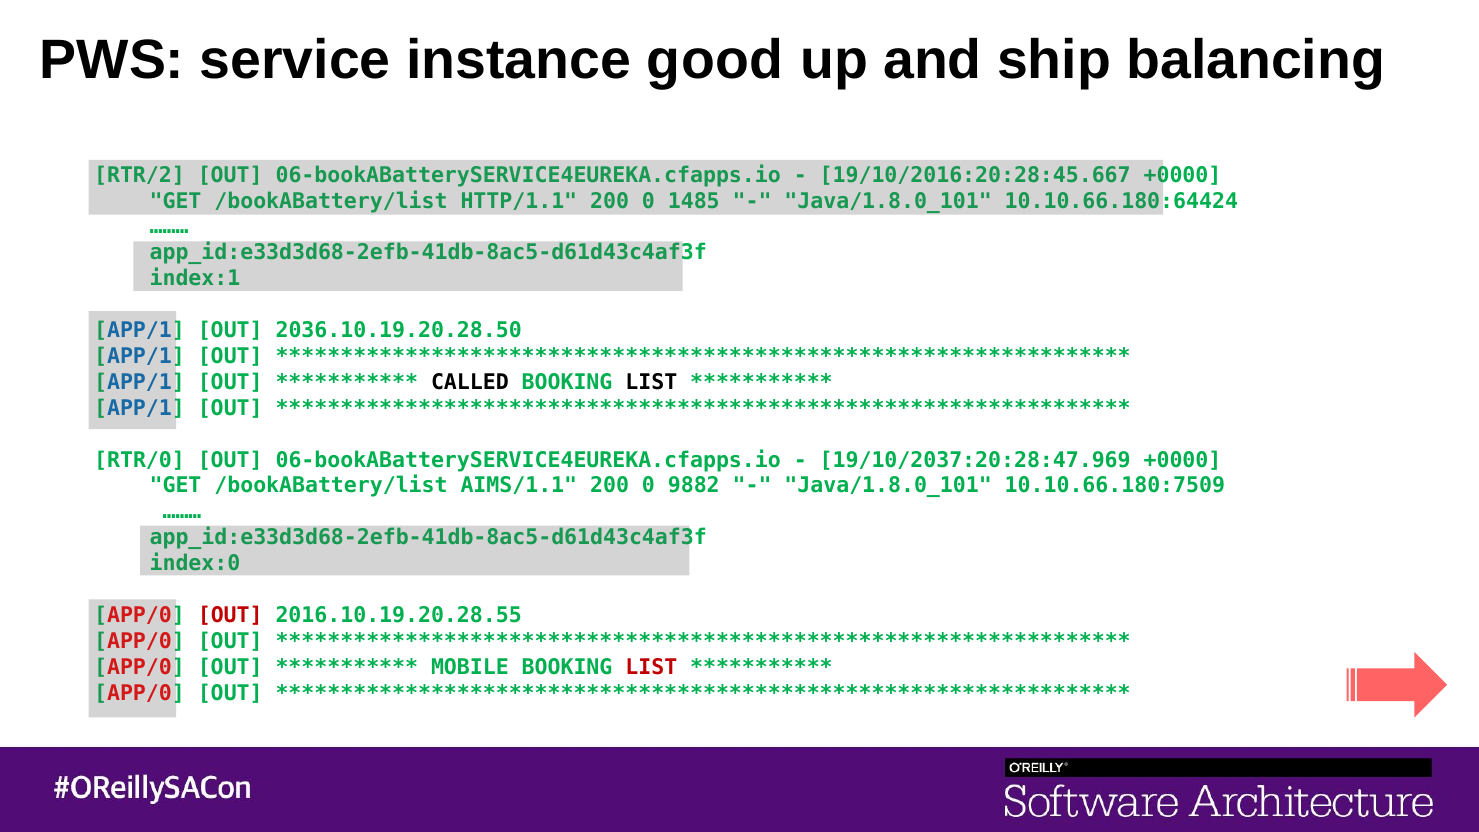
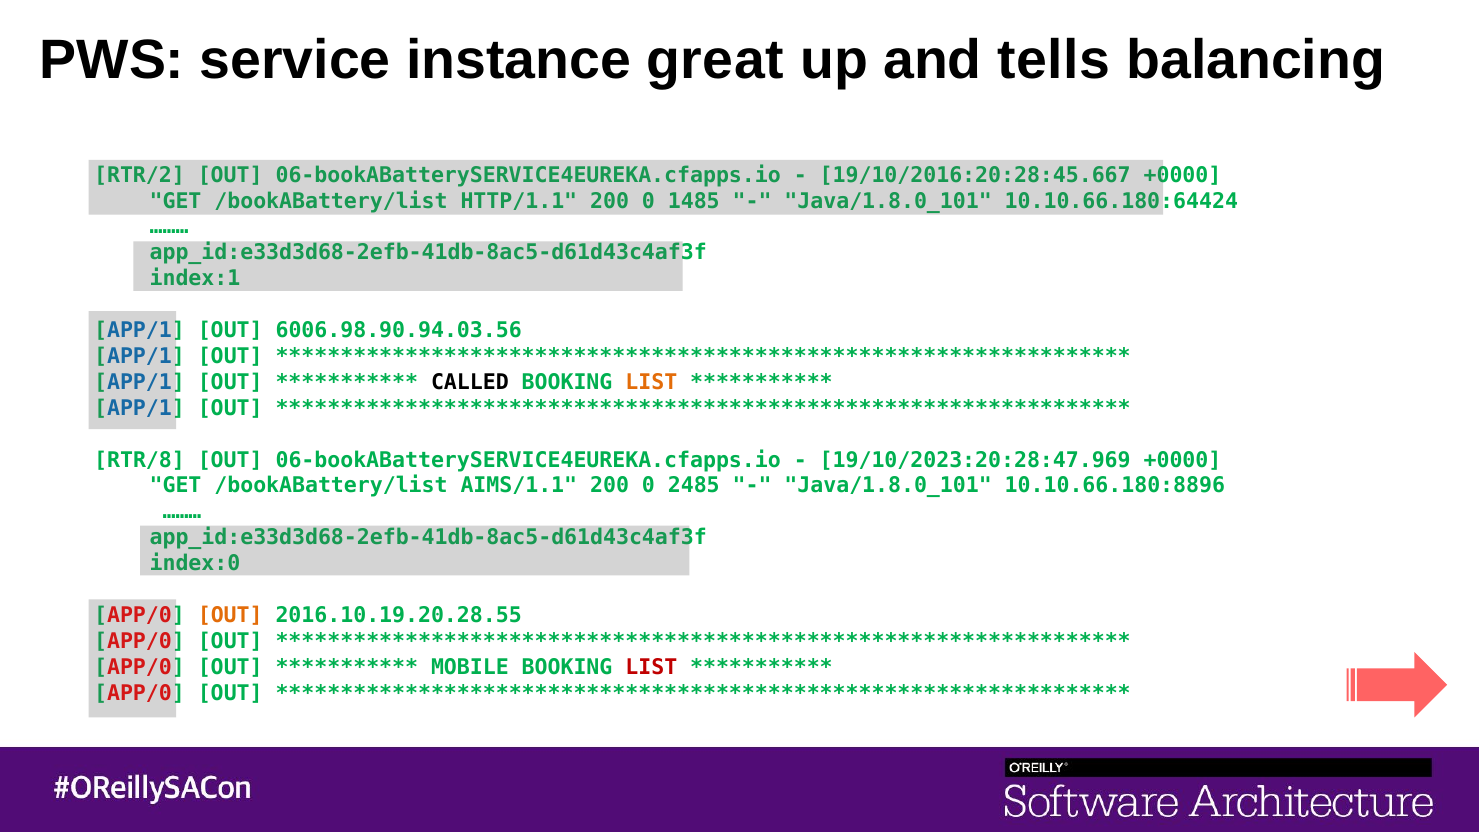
good: good -> great (715, 60)
ship: ship -> tells (1054, 60)
2036.10.19.20.28.50: 2036.10.19.20.28.50 -> 6006.98.90.94.03.56 (399, 330)
LIST colour: black -> orange (651, 382)
RTR/0: RTR/0 -> RTR/8 (140, 460)
19/10/2037:20:28:47.969: 19/10/2037:20:28:47.969 -> 19/10/2023:20:28:47.969 (975, 460)
9882: 9882 -> 2485 (694, 486)
10.10.66.180:7509: 10.10.66.180:7509 -> 10.10.66.180:8896 (1115, 486)
OUT colour: red -> orange (230, 615)
